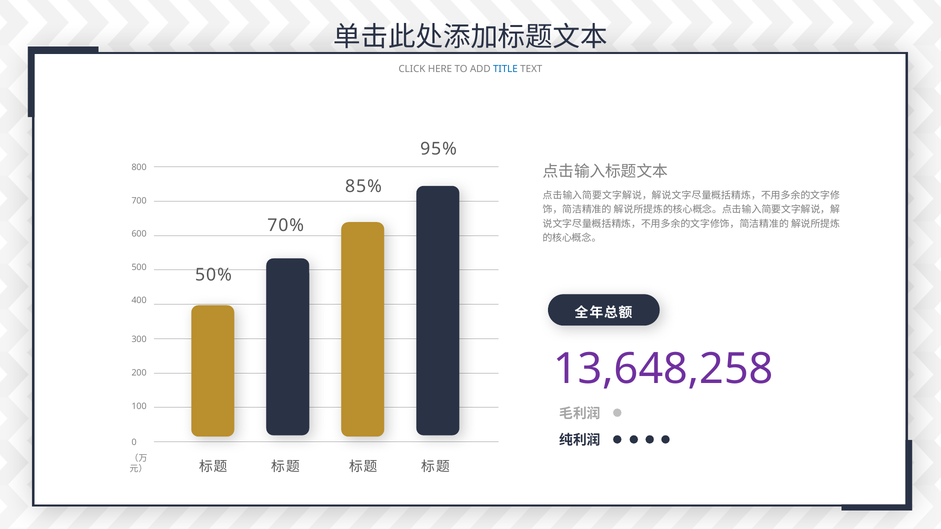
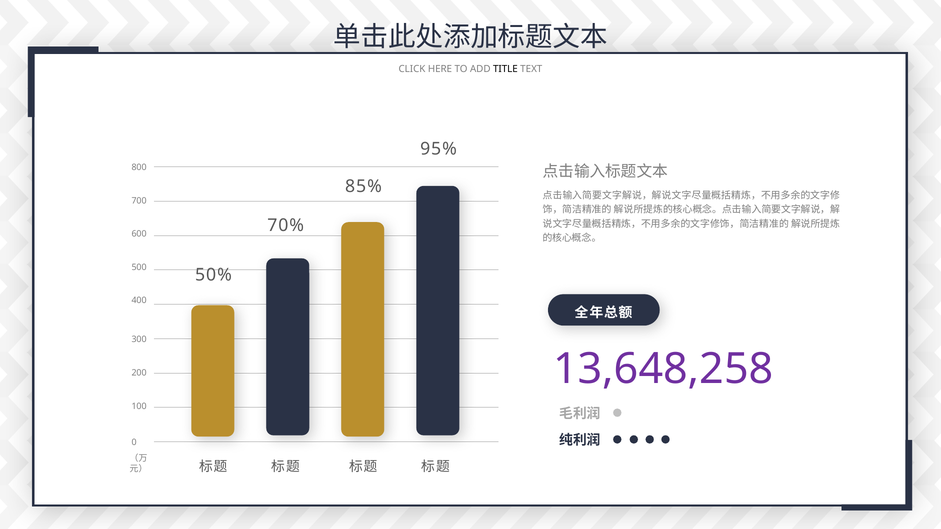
TITLE colour: blue -> black (505, 69)
